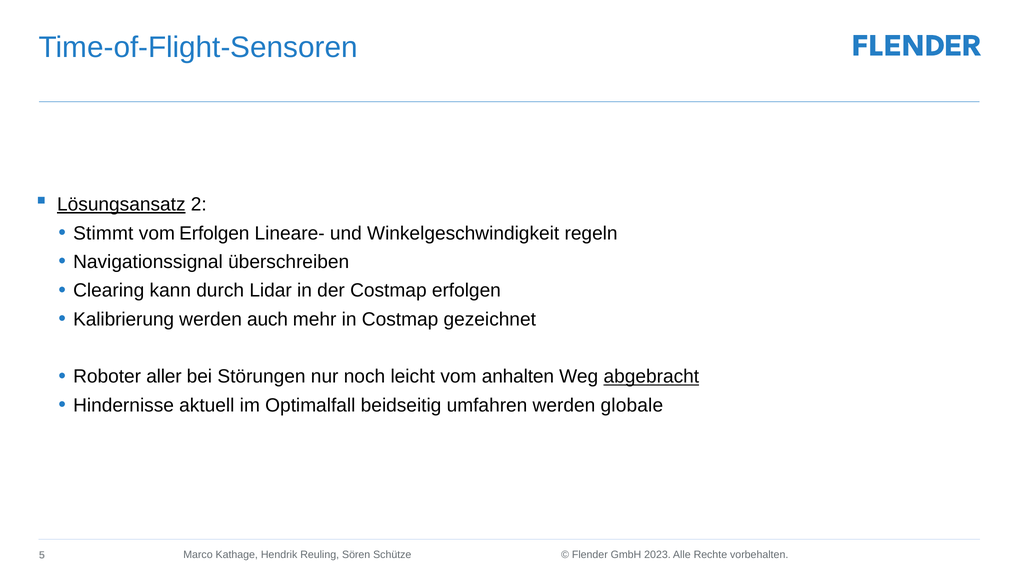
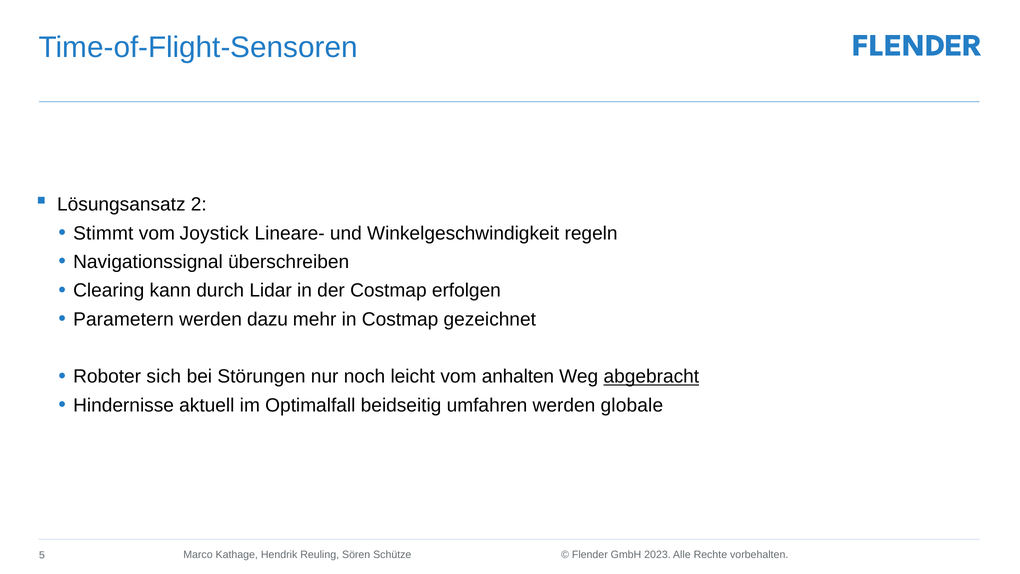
Lösungsansatz underline: present -> none (121, 204)
vom Erfolgen: Erfolgen -> Joystick (214, 233)
Kalibrierung: Kalibrierung -> Parametern (124, 319)
auch: auch -> dazu (268, 319)
aller: aller -> sich (164, 376)
